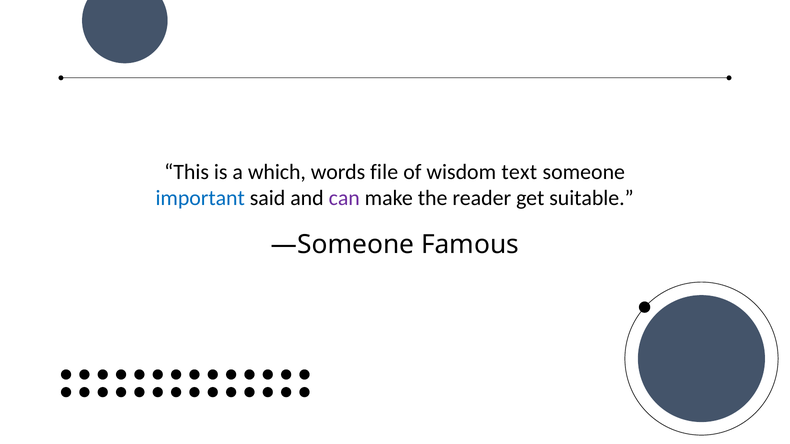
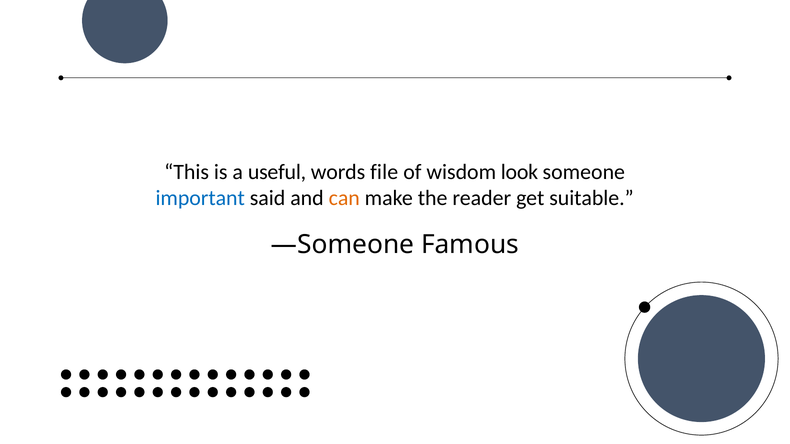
which: which -> useful (277, 172)
text: text -> look (519, 172)
can colour: purple -> orange (344, 198)
